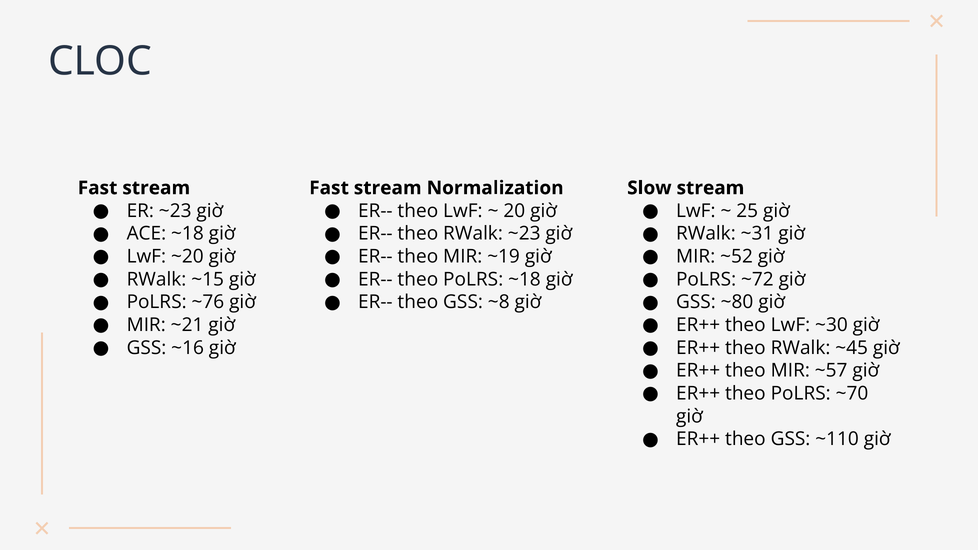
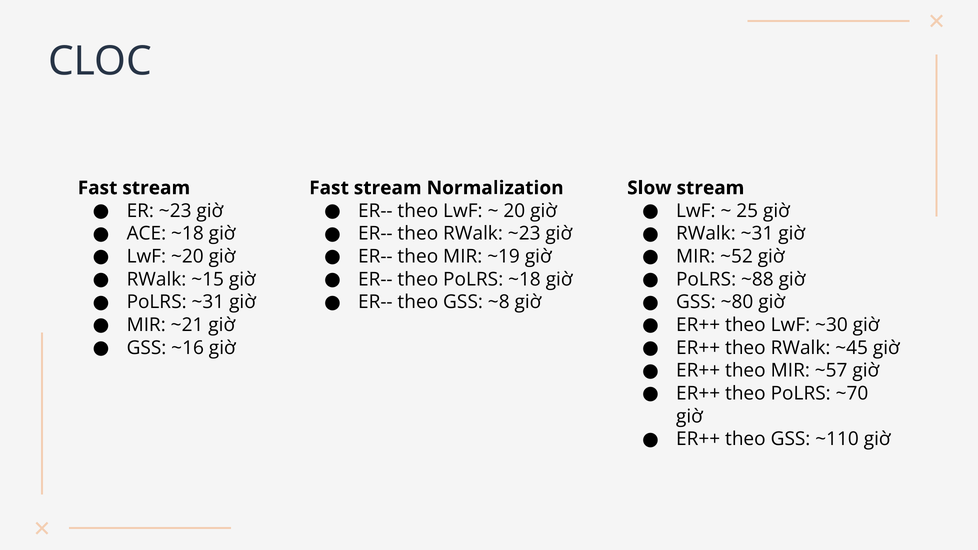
~72: ~72 -> ~88 (757, 279)
PoLRS ~76: ~76 -> ~31 (208, 302)
